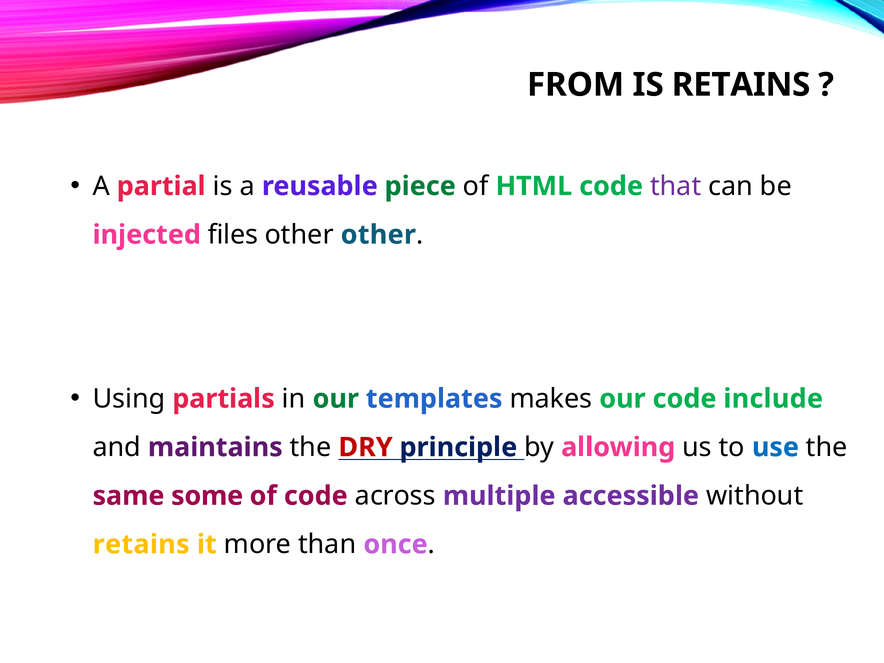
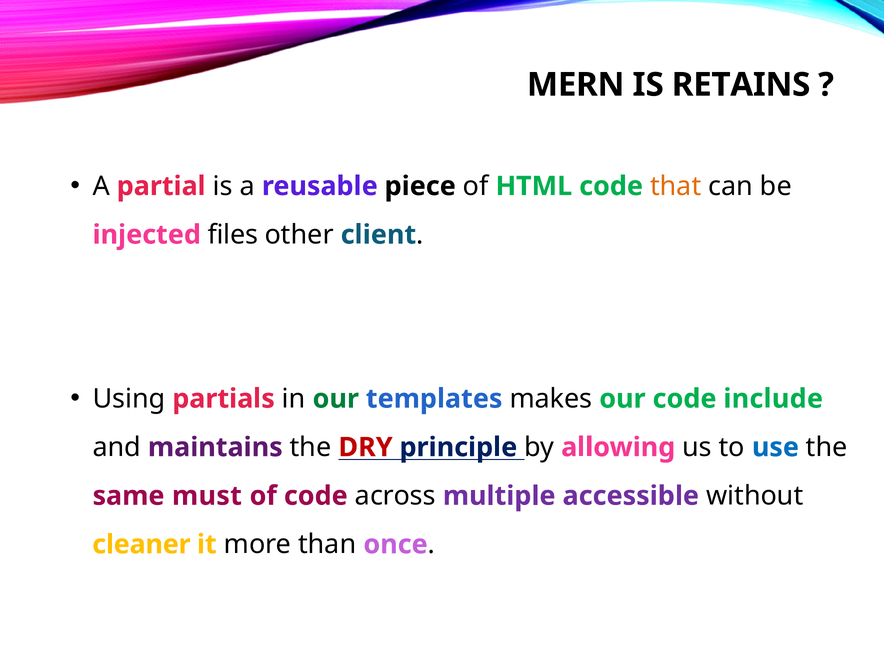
FROM: FROM -> MERN (576, 85)
piece colour: green -> black (420, 186)
that colour: purple -> orange (676, 186)
other other: other -> client (378, 235)
some: some -> must (207, 496)
retains: retains -> cleaner (141, 544)
